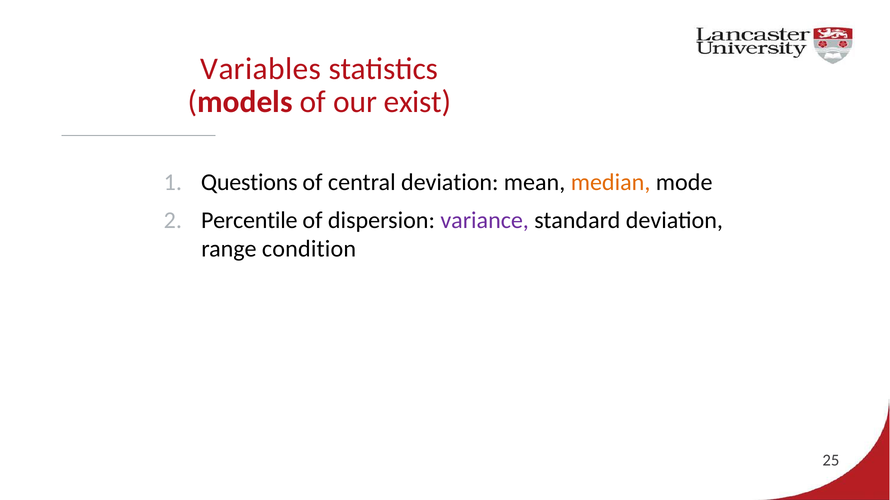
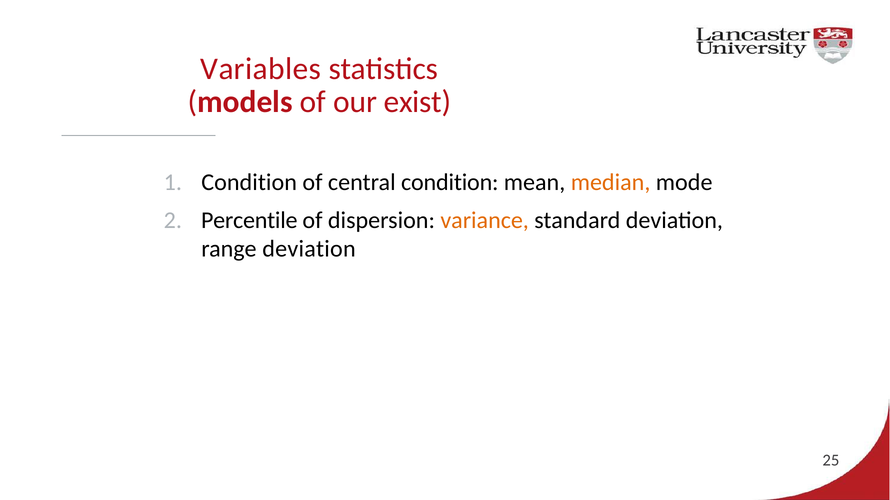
Questions: Questions -> Condition (249, 183)
central deviation: deviation -> condition (450, 183)
variance colour: purple -> orange (485, 220)
range condition: condition -> deviation (309, 249)
